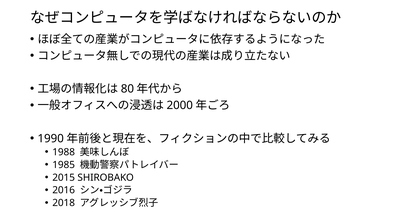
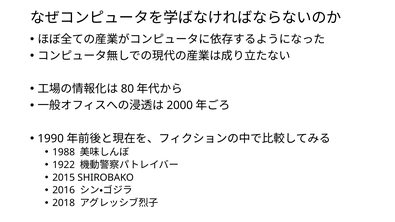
1985: 1985 -> 1922 (64, 165)
